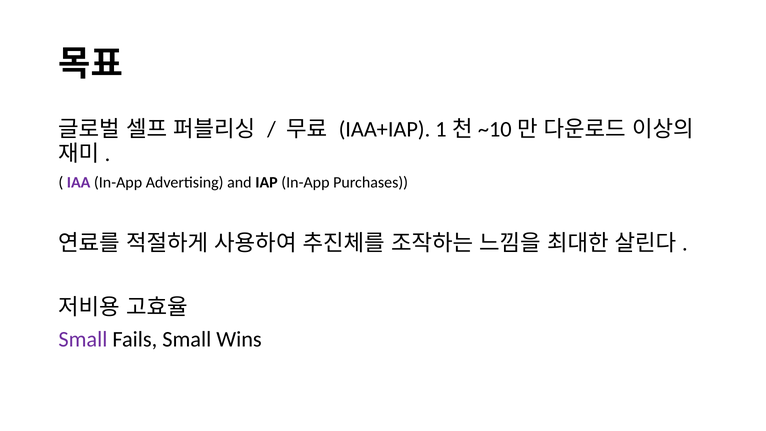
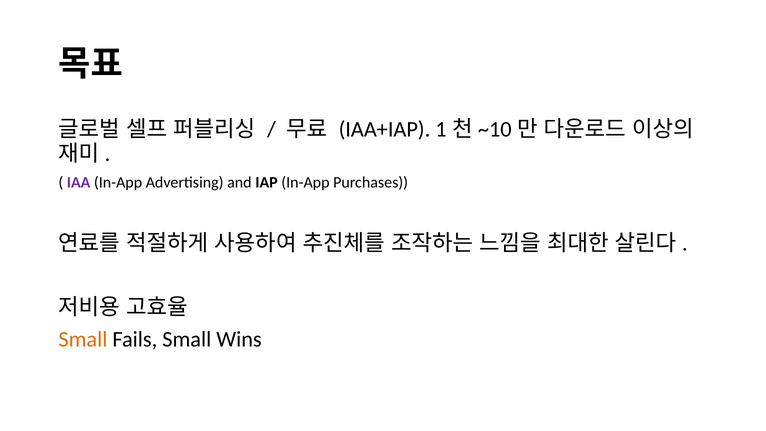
Small colour: purple -> orange (83, 339)
